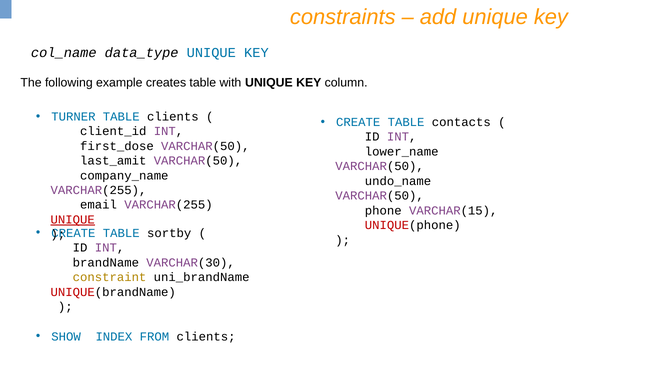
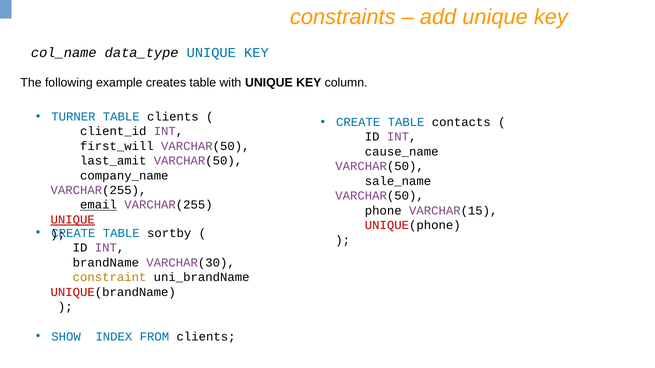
first_dose: first_dose -> first_will (117, 146)
lower_name: lower_name -> cause_name (402, 152)
undo_name: undo_name -> sale_name (398, 181)
email underline: none -> present (98, 205)
